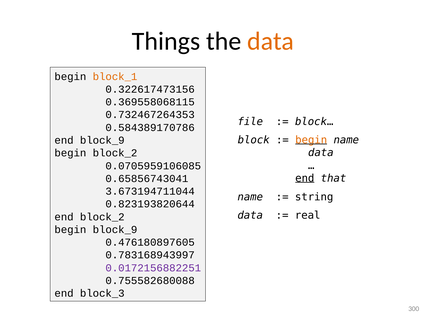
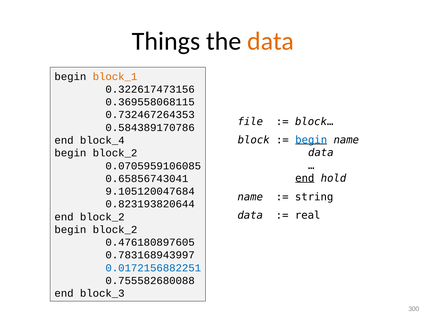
begin colour: orange -> blue (311, 140)
end block_9: block_9 -> block_4 (102, 140)
that: that -> hold (333, 178)
3.673194711044: 3.673194711044 -> 9.105120047684 (150, 191)
block_9: block_9 -> block_2 (115, 229)
0.0172156882251 colour: purple -> blue (153, 268)
